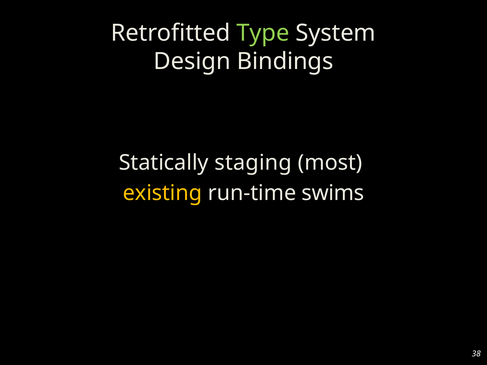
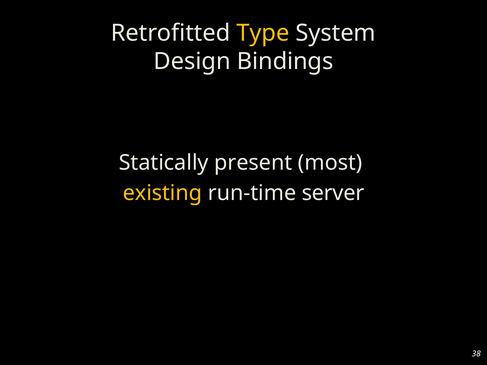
Type colour: light green -> yellow (263, 33)
staging: staging -> present (253, 163)
swims: swims -> server (333, 193)
